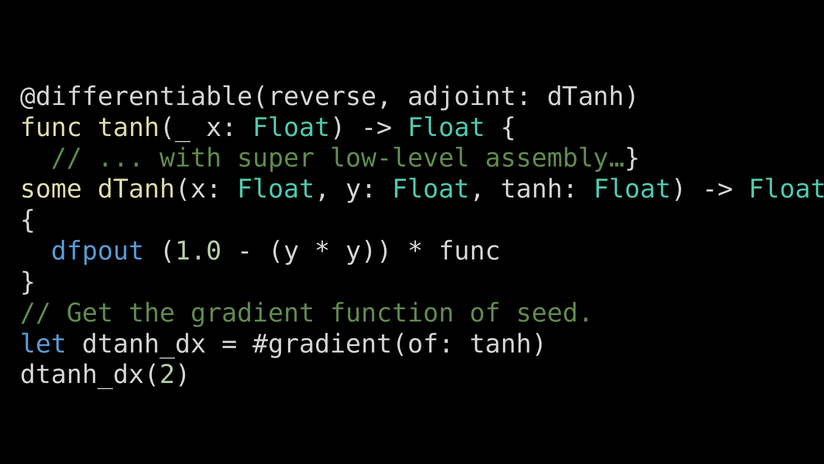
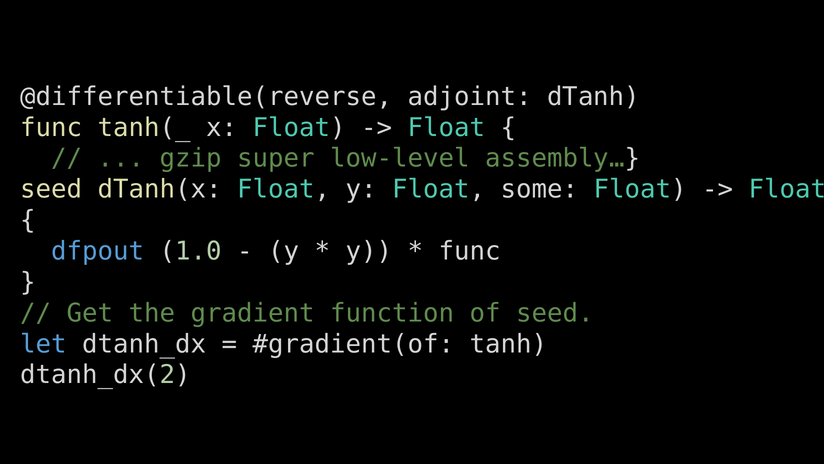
with: with -> gzip (191, 158)
some: some -> seed (51, 189)
Float tanh: tanh -> some (540, 189)
